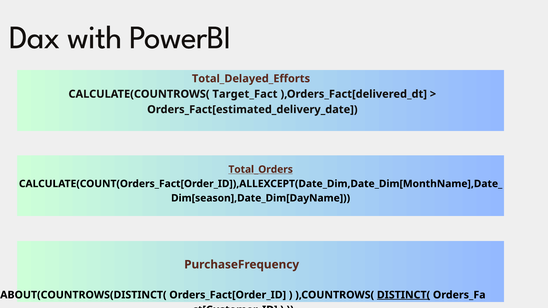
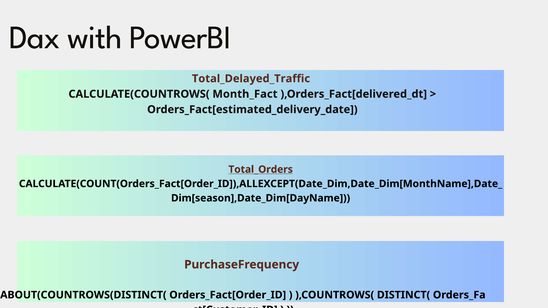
Total_Delayed_Efforts: Total_Delayed_Efforts -> Total_Delayed_Traffic (251, 79)
Target_Fact: Target_Fact -> Month_Fact (245, 94)
DISTINCT( underline: present -> none (404, 295)
